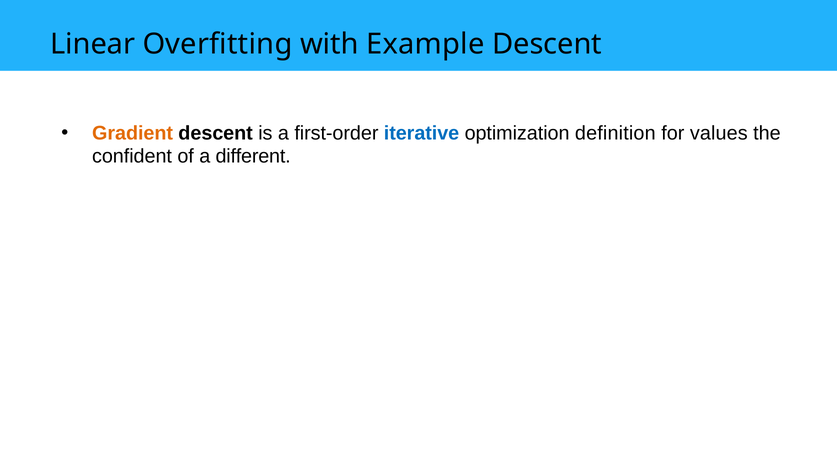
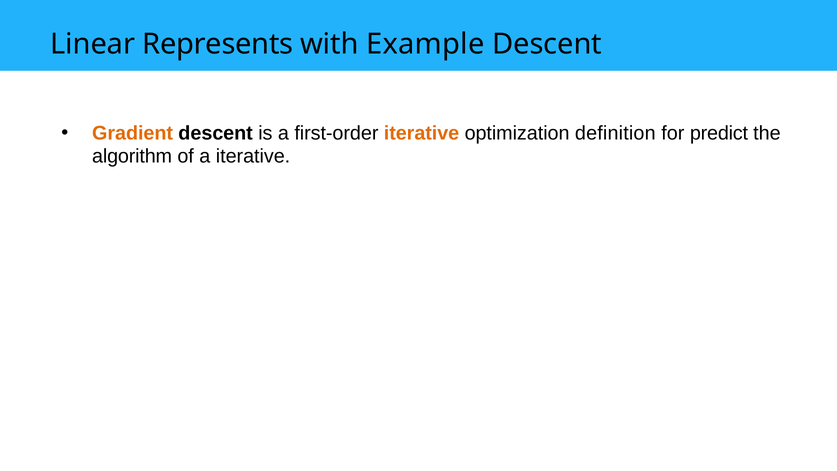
Overfitting: Overfitting -> Represents (218, 44)
iterative colour: blue -> orange (422, 133)
values: values -> predict (719, 133)
confident: confident -> algorithm (132, 156)
a different: different -> iterative (253, 156)
